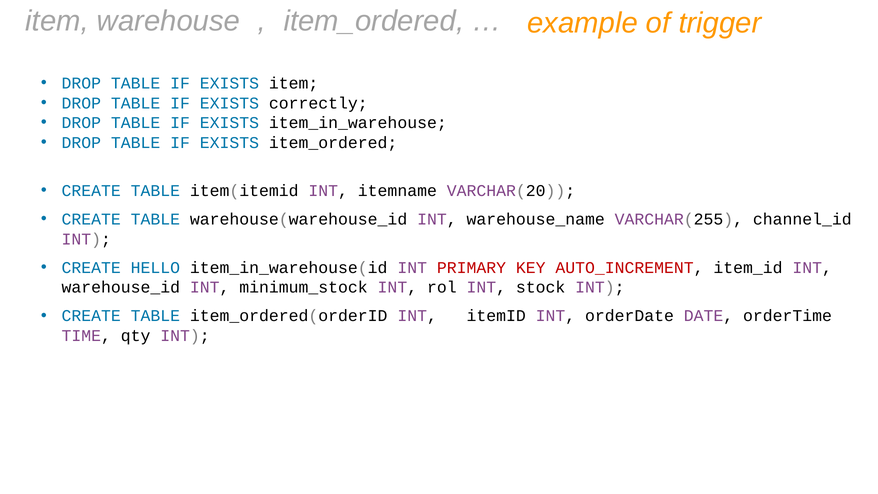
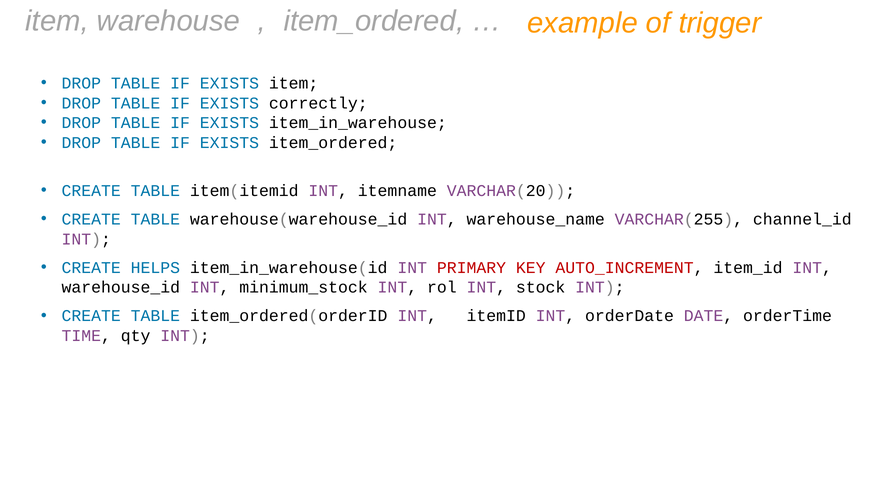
HELLO: HELLO -> HELPS (155, 268)
